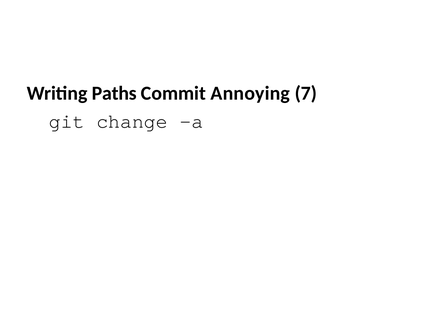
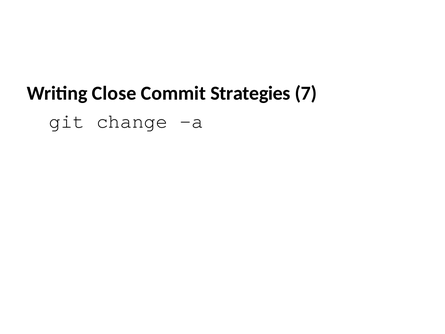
Paths: Paths -> Close (114, 93)
Annoying: Annoying -> Strategies (250, 93)
